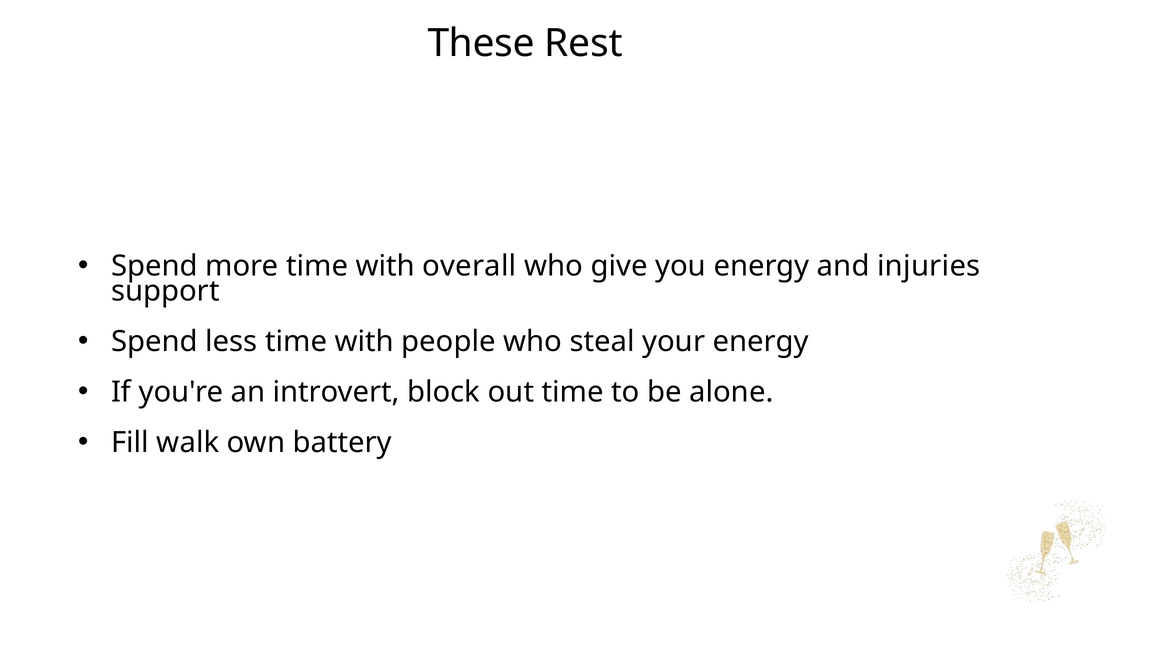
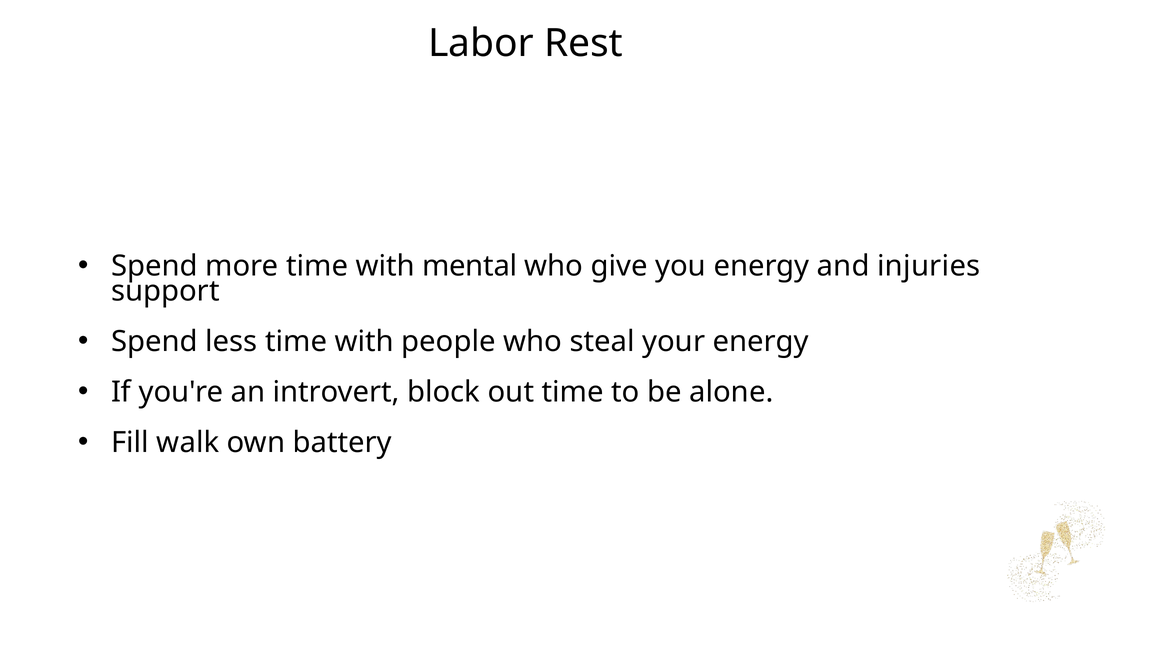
These: These -> Labor (481, 43)
overall: overall -> mental (470, 266)
